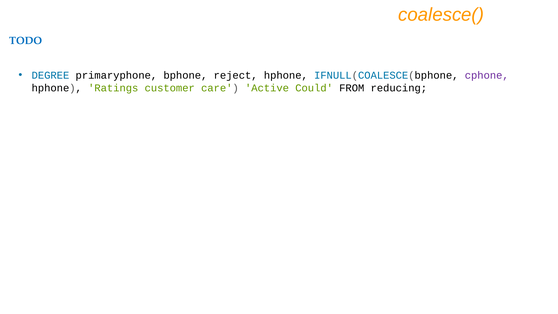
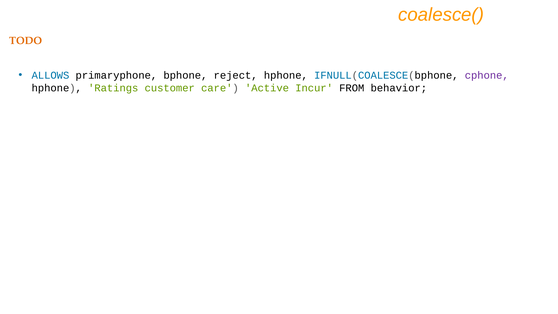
TODO colour: blue -> orange (26, 41)
DEGREE: DEGREE -> ALLOWS (50, 75)
Could: Could -> Incur (314, 88)
reducing: reducing -> behavior (399, 88)
